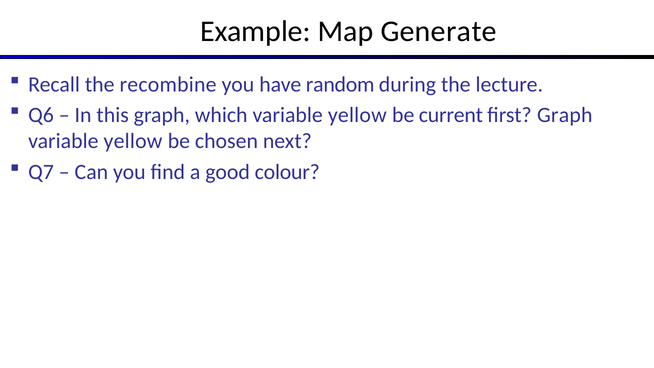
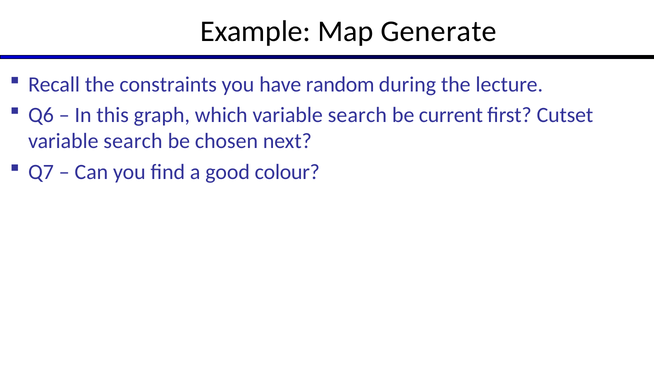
recombine: recombine -> constraints (168, 85)
which variable yellow: yellow -> search (357, 115)
first Graph: Graph -> Cutset (565, 115)
yellow: yellow -> search (133, 141)
